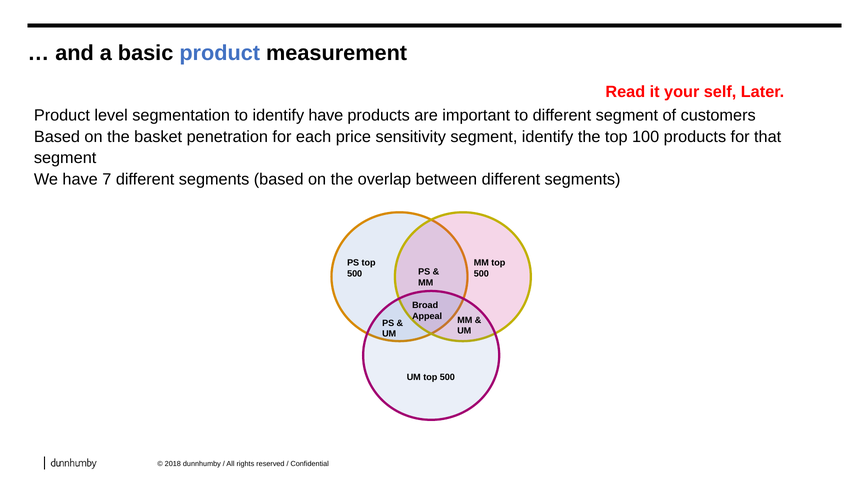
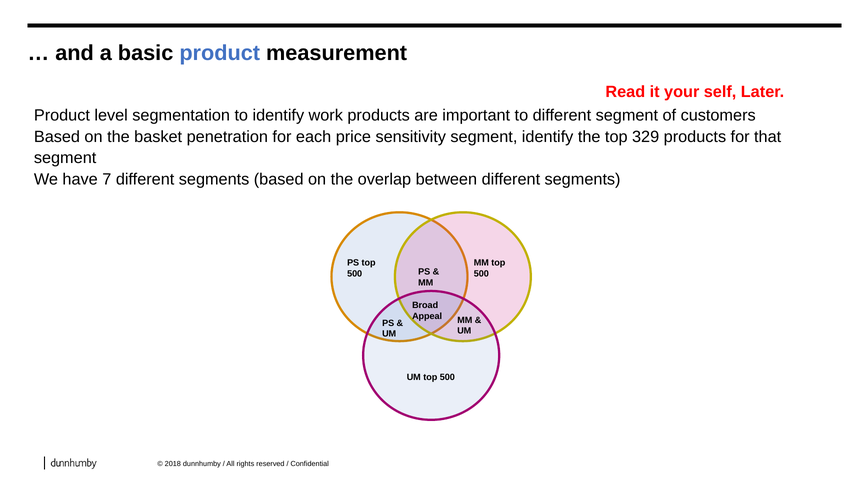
identify have: have -> work (326, 115)
100: 100 -> 329 (646, 137)
